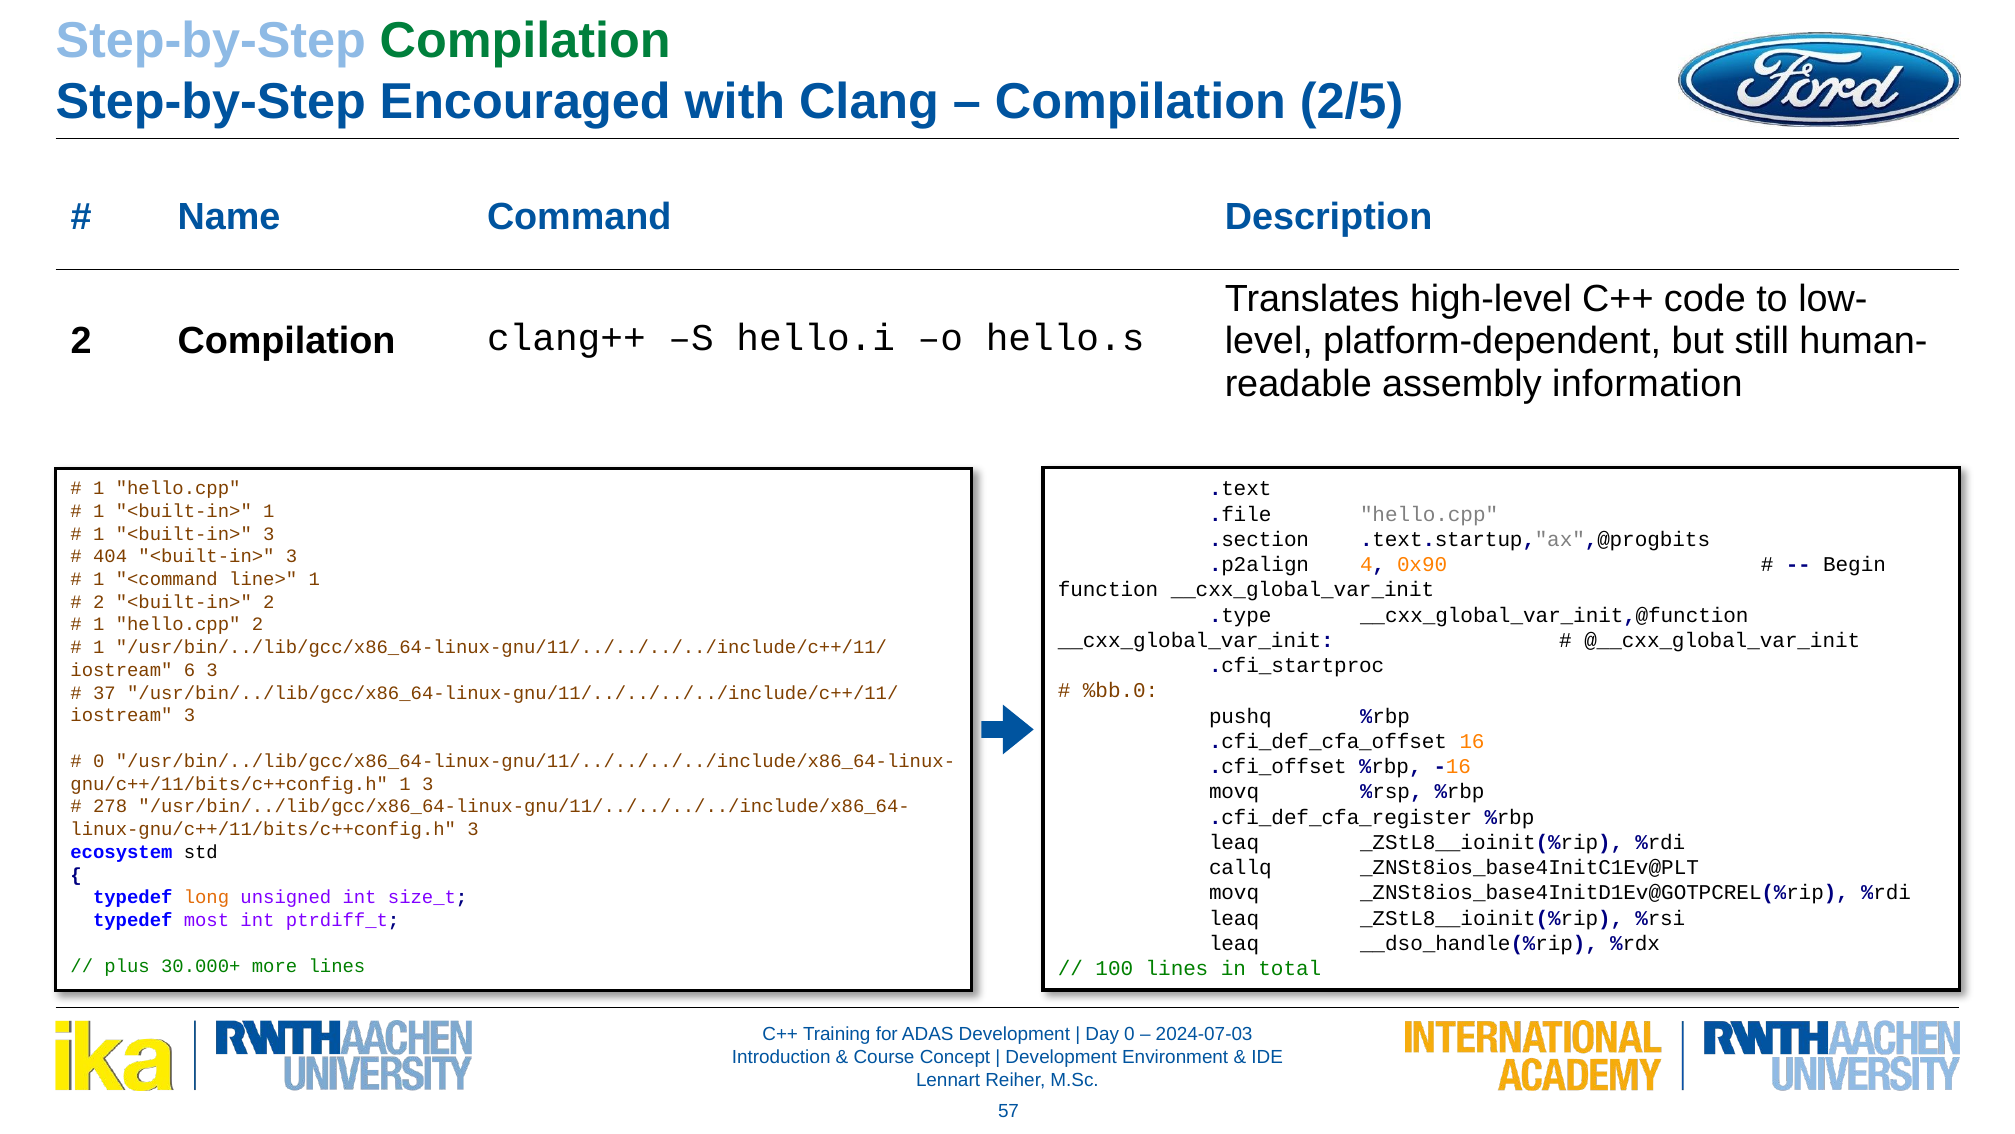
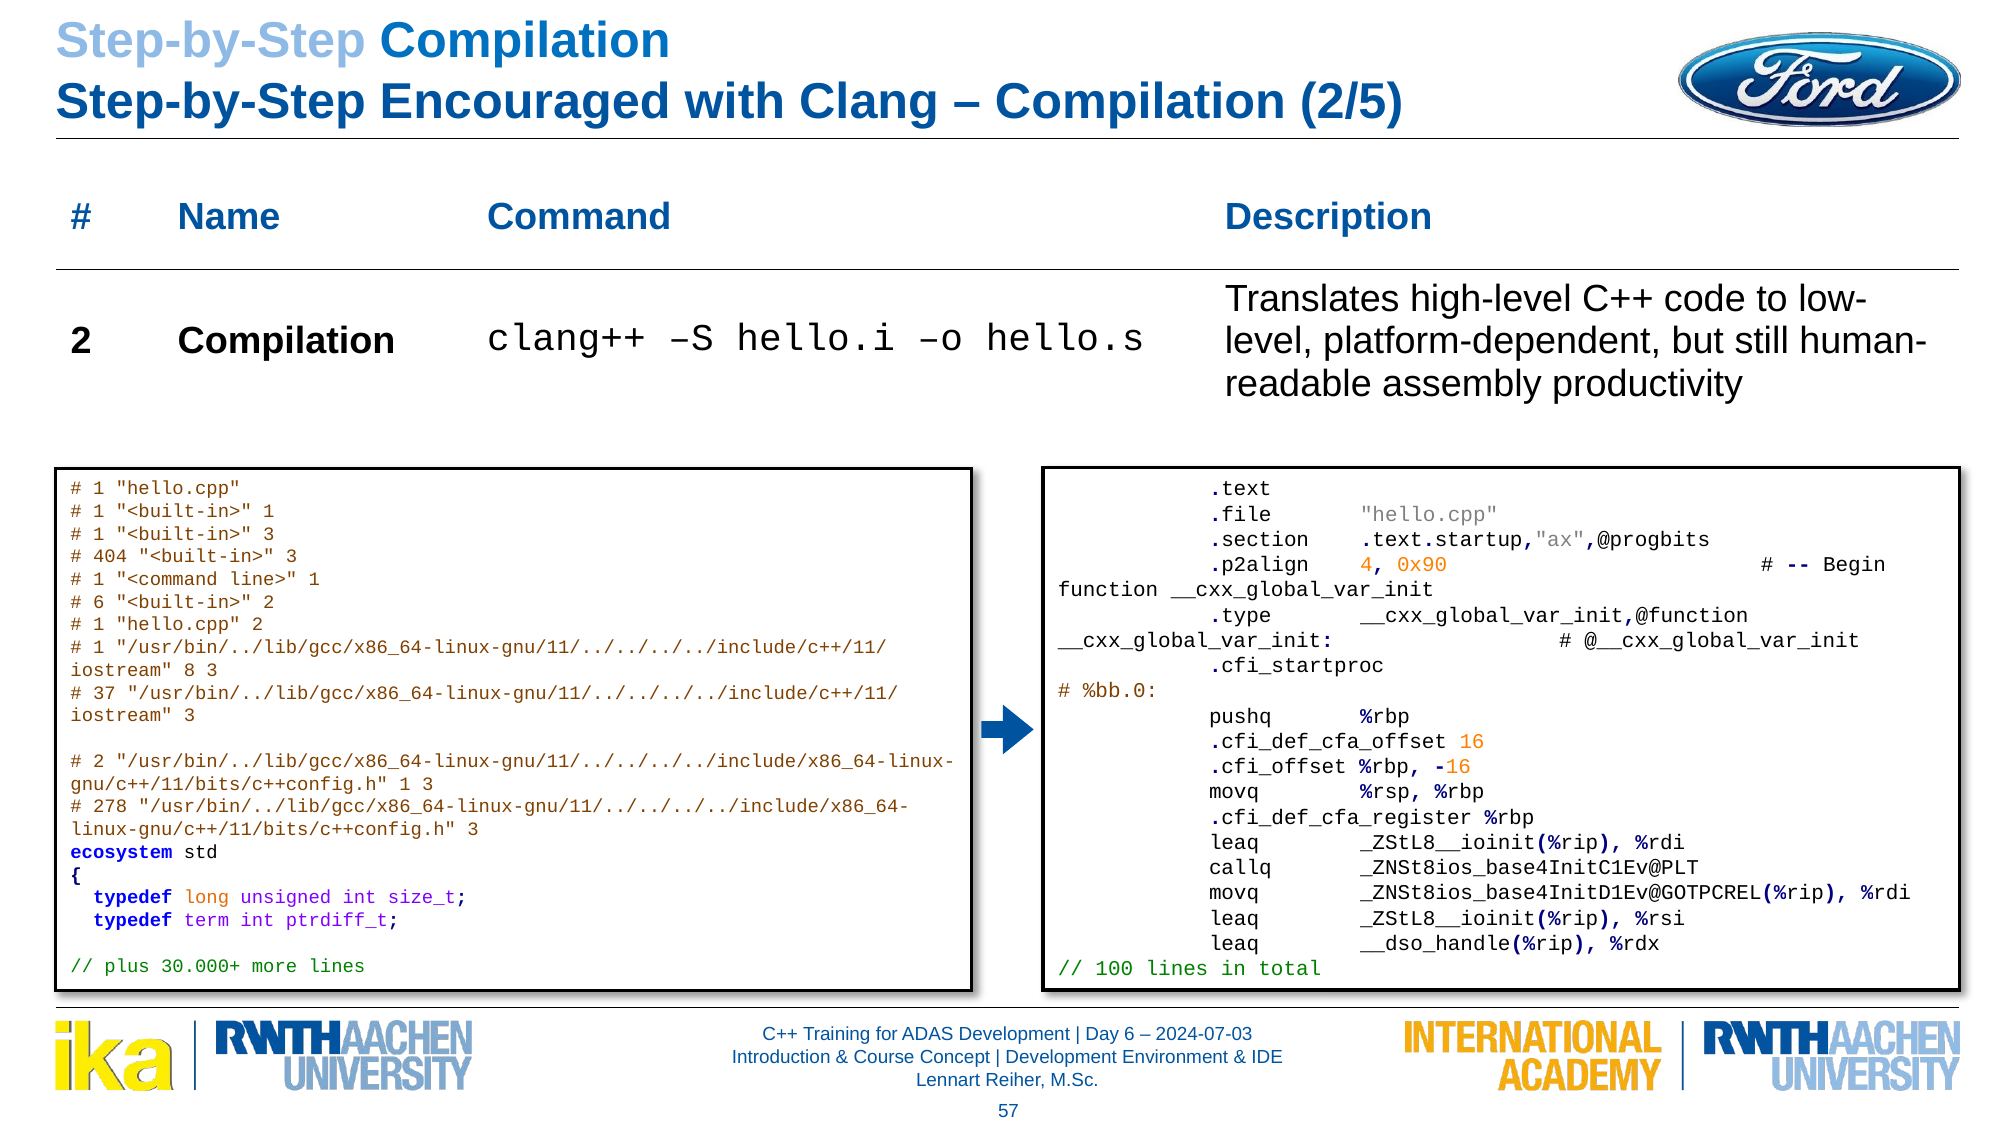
Compilation colour: green -> blue (525, 41)
information: information -> productivity (1648, 383)
2: 2 -> 6 (99, 602)
6: 6 -> 8 (189, 670)
0: 0 -> 2 (99, 761)
most: most -> term (206, 920)
0: 0 -> 6 (1129, 1034)
